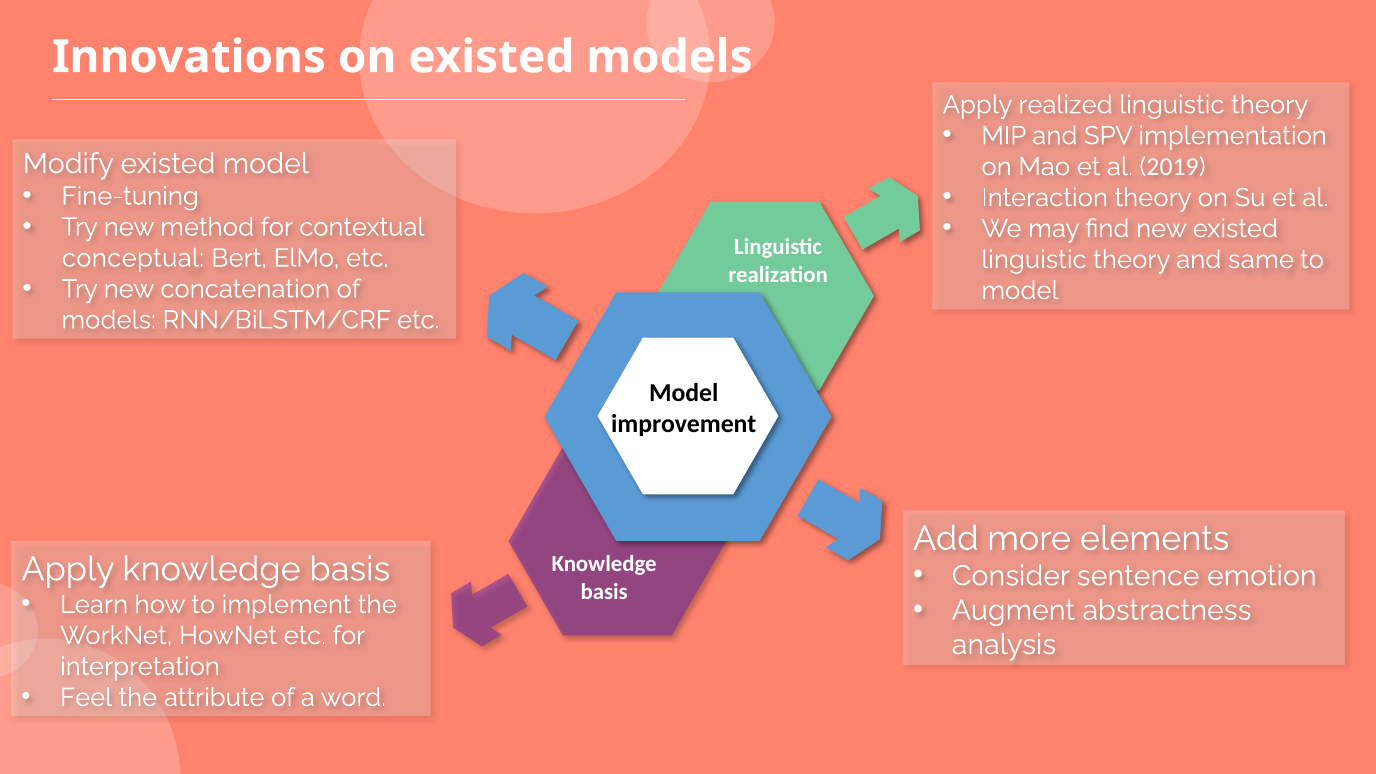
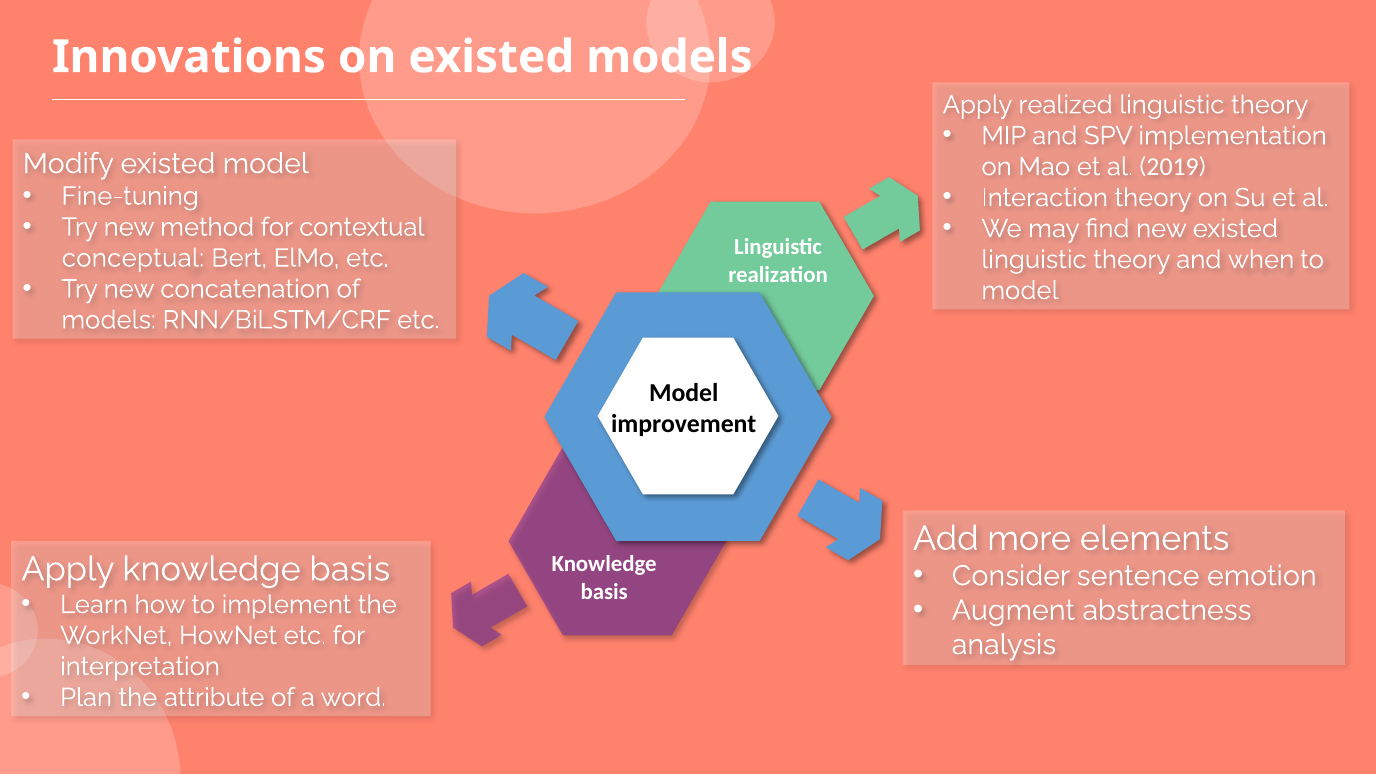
same: same -> when (1261, 260)
Feel: Feel -> Plan (86, 697)
